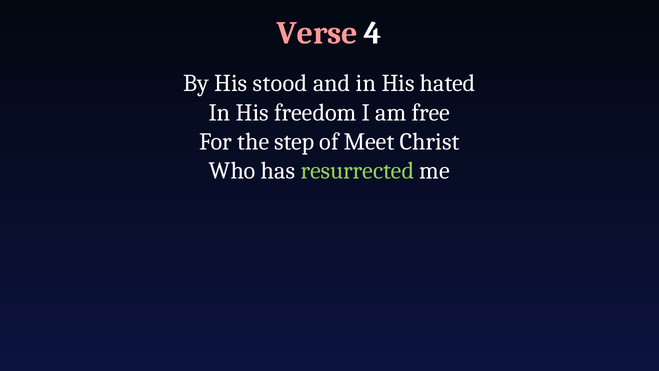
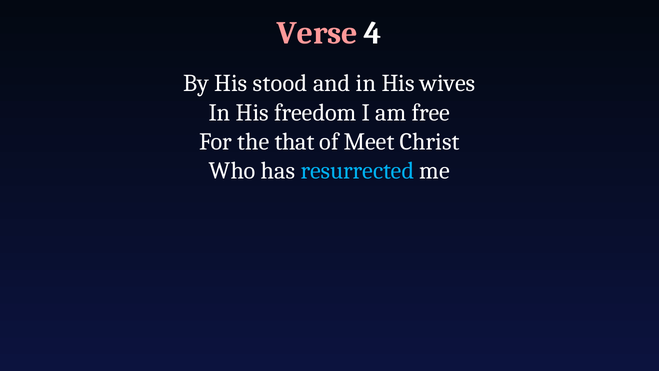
hated: hated -> wives (448, 83)
step: step -> that (294, 142)
resurrected colour: light green -> light blue (357, 171)
